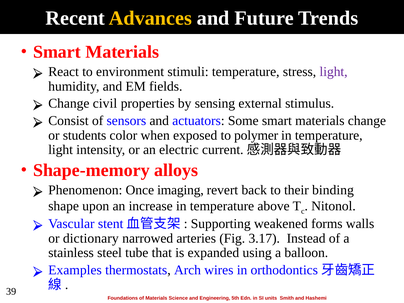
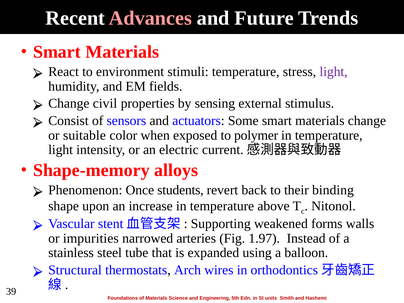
Advances colour: yellow -> pink (150, 18)
students: students -> suitable (84, 135)
imaging: imaging -> students (180, 190)
dictionary: dictionary -> impurities (91, 238)
3.17: 3.17 -> 1.97 (264, 238)
Examples: Examples -> Structural (75, 270)
